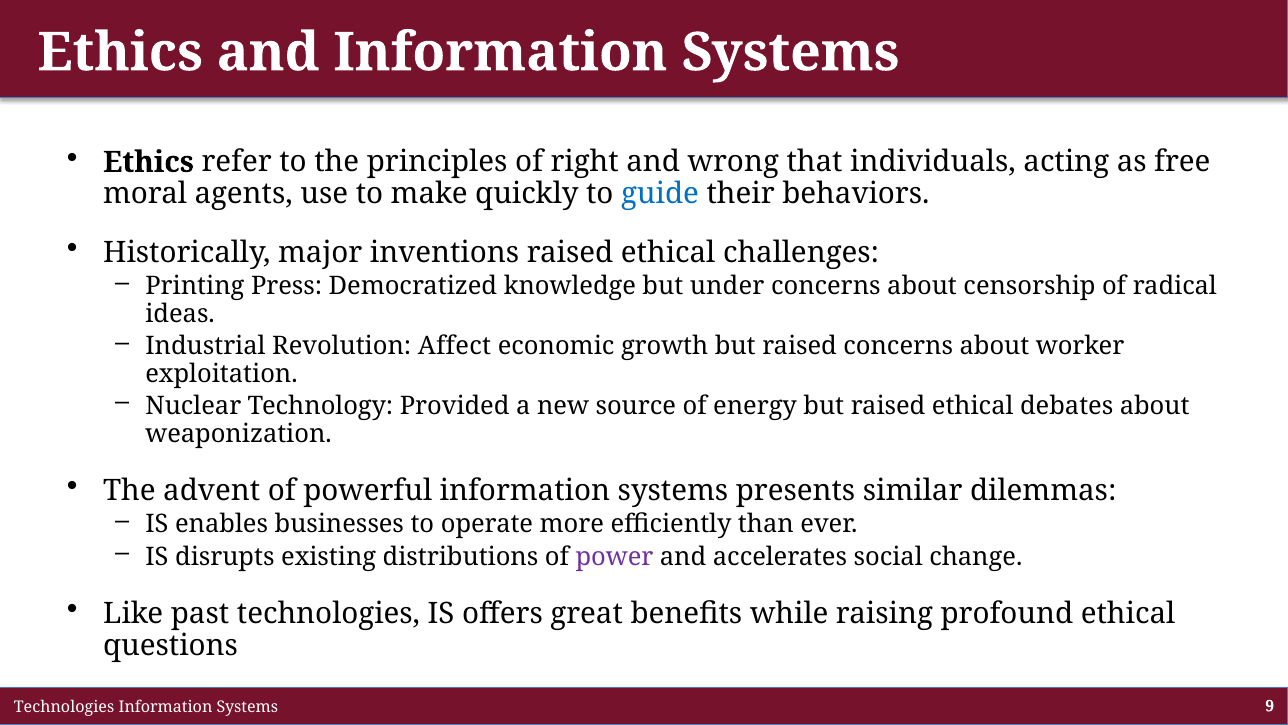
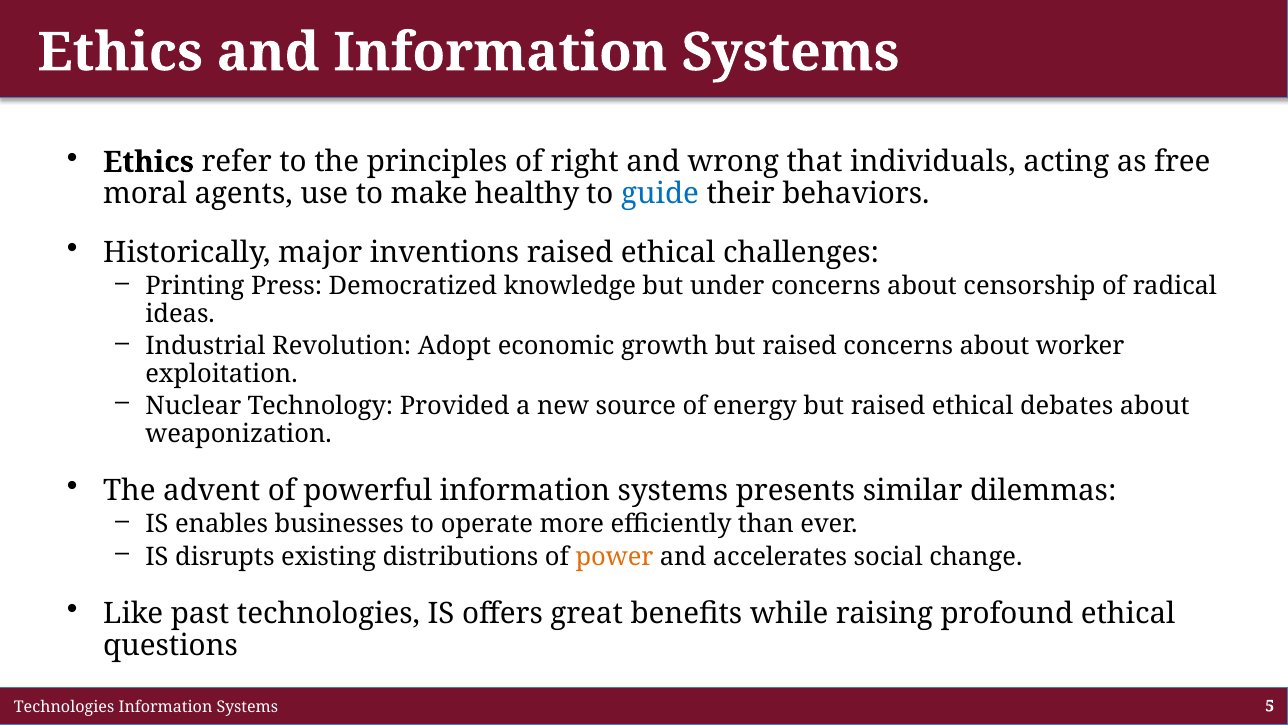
quickly: quickly -> healthy (527, 194)
Affect: Affect -> Adopt (454, 346)
power colour: purple -> orange (615, 556)
9: 9 -> 5 (1270, 706)
